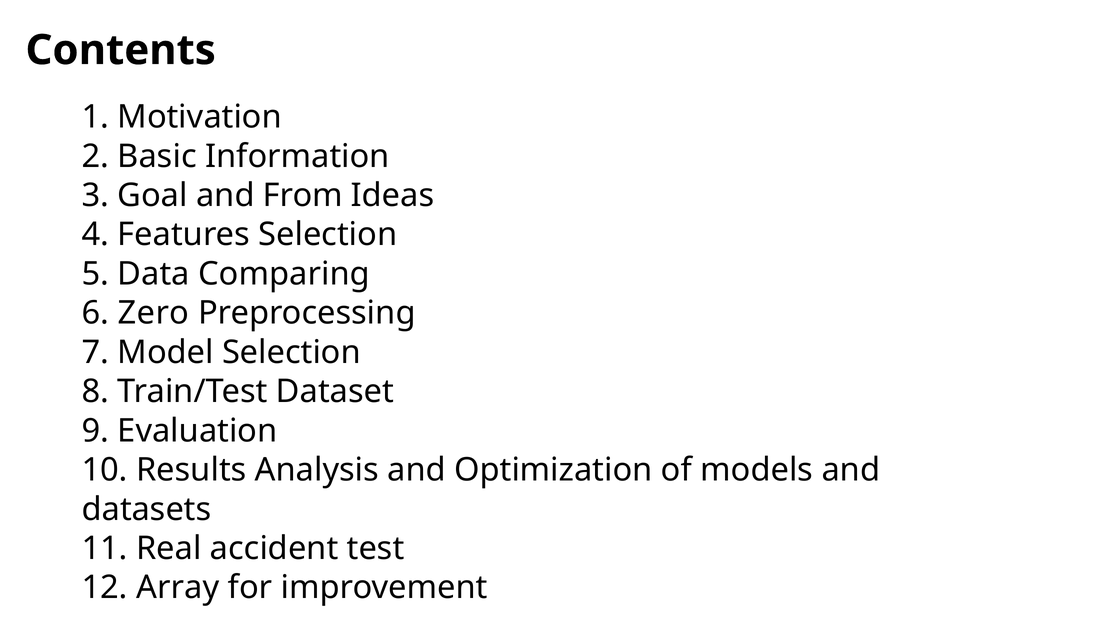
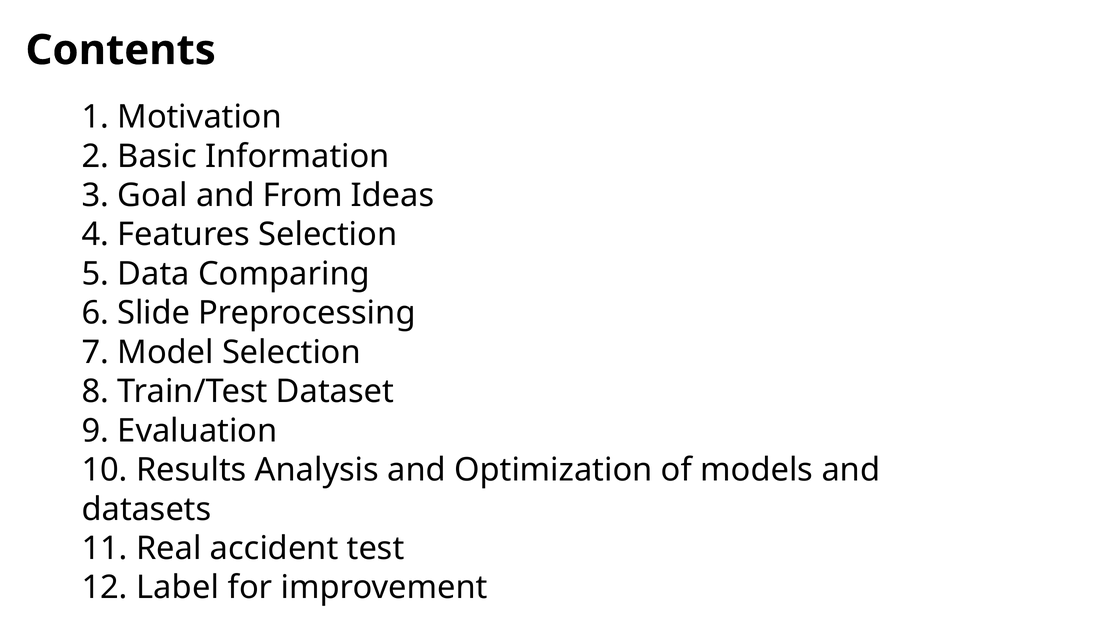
Zero: Zero -> Slide (154, 313)
Array: Array -> Label (178, 588)
